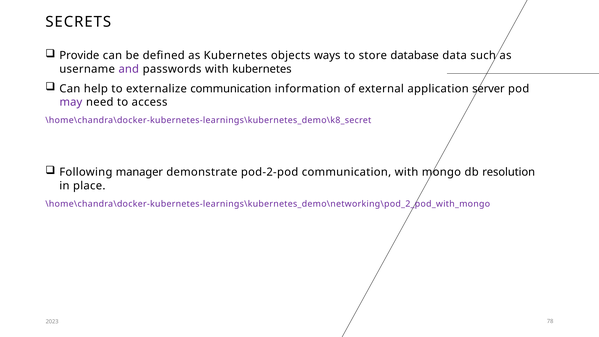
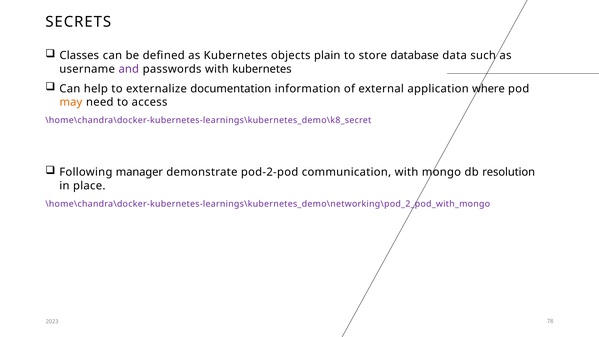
Provide: Provide -> Classes (79, 56)
ways: ways -> plain (327, 56)
externalize communication: communication -> documentation (231, 89)
server: server -> where (488, 89)
may colour: purple -> orange (71, 102)
